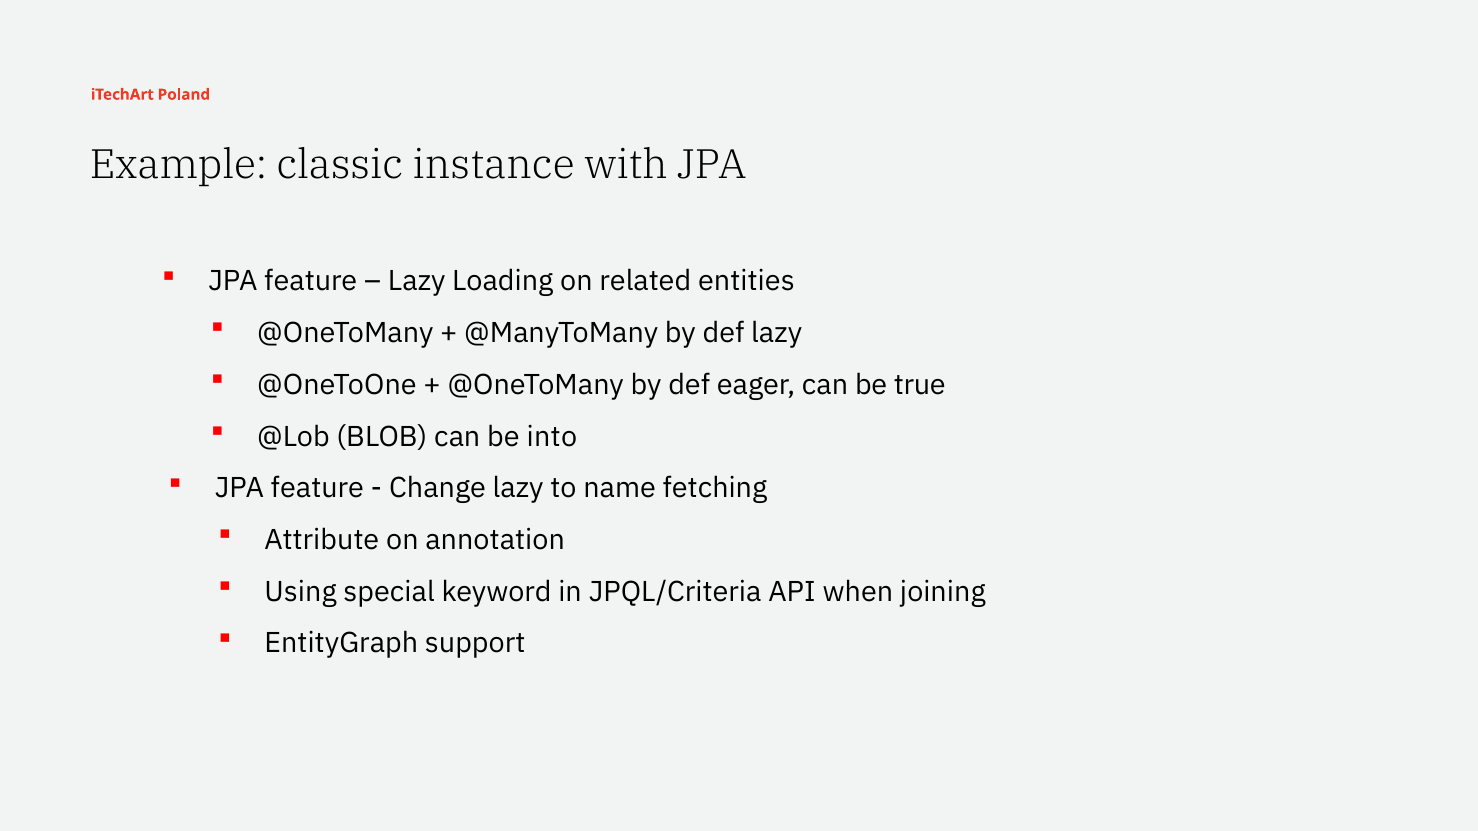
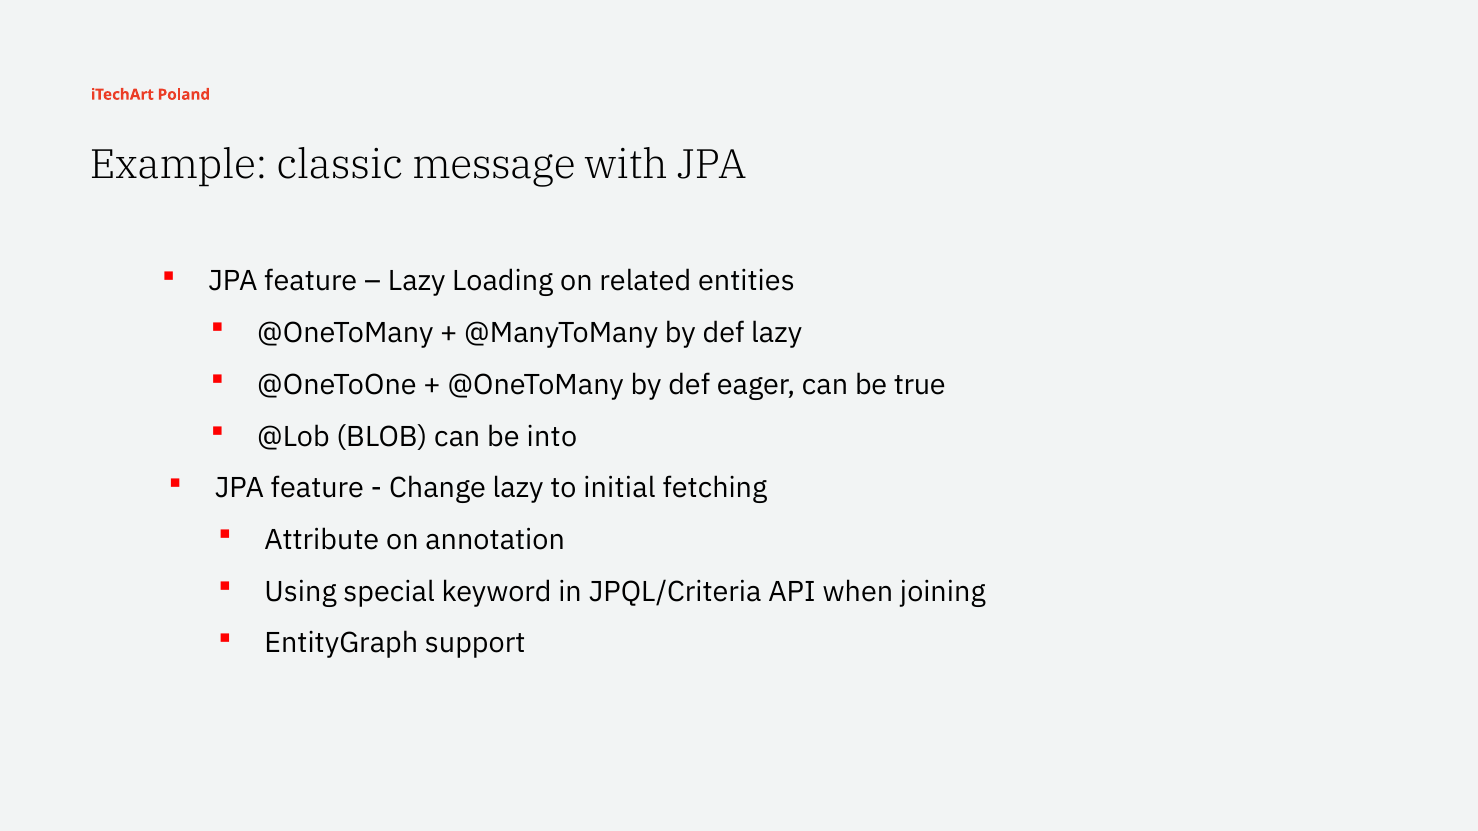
instance: instance -> message (494, 165)
name: name -> initial (620, 489)
